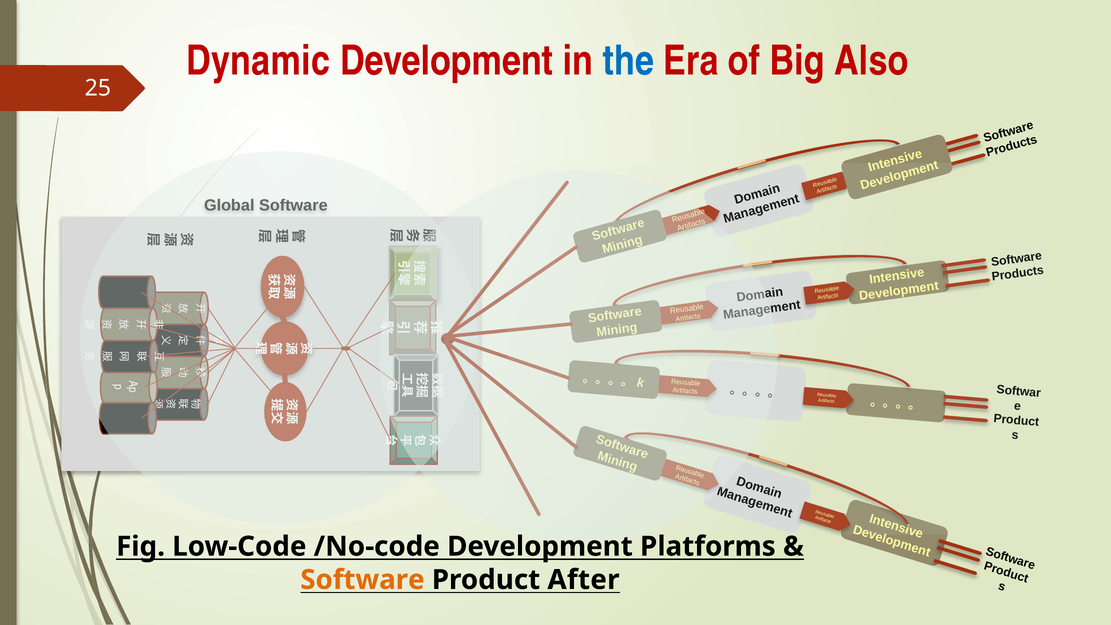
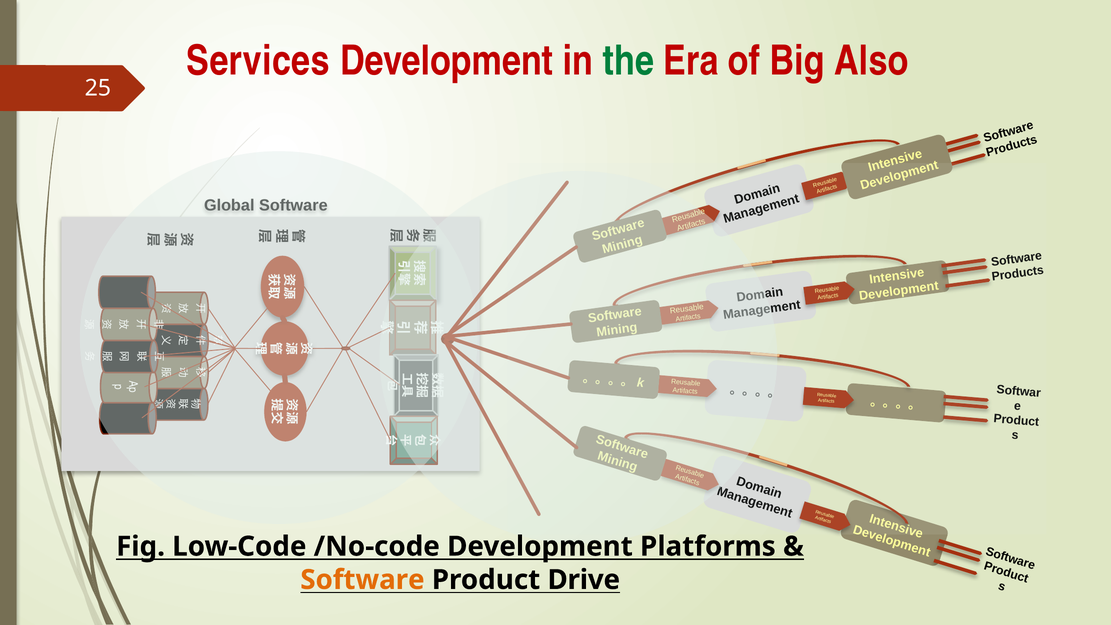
Dynamic: Dynamic -> Services (258, 61)
the colour: blue -> green (628, 61)
After: After -> Drive (584, 580)
